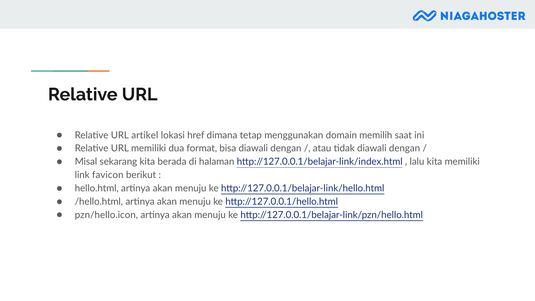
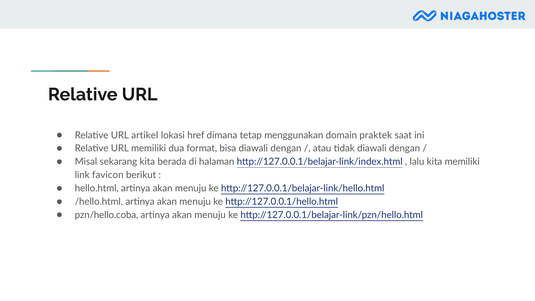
memilih: memilih -> praktek (376, 135)
pzn/hello.icon: pzn/hello.icon -> pzn/hello.coba (106, 215)
